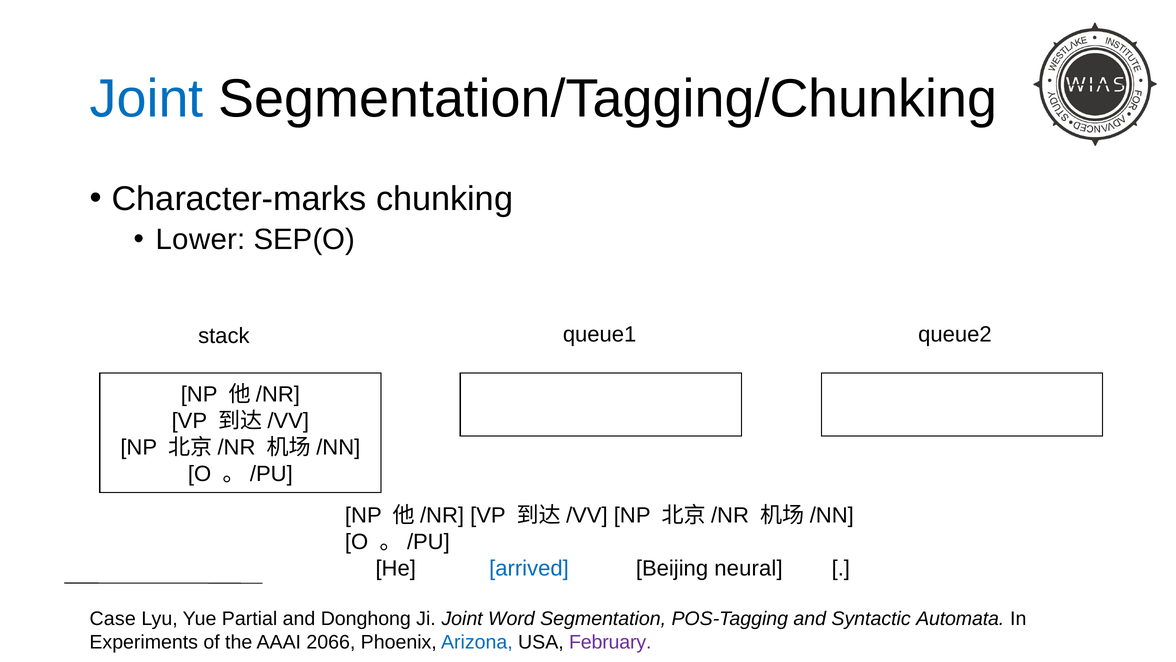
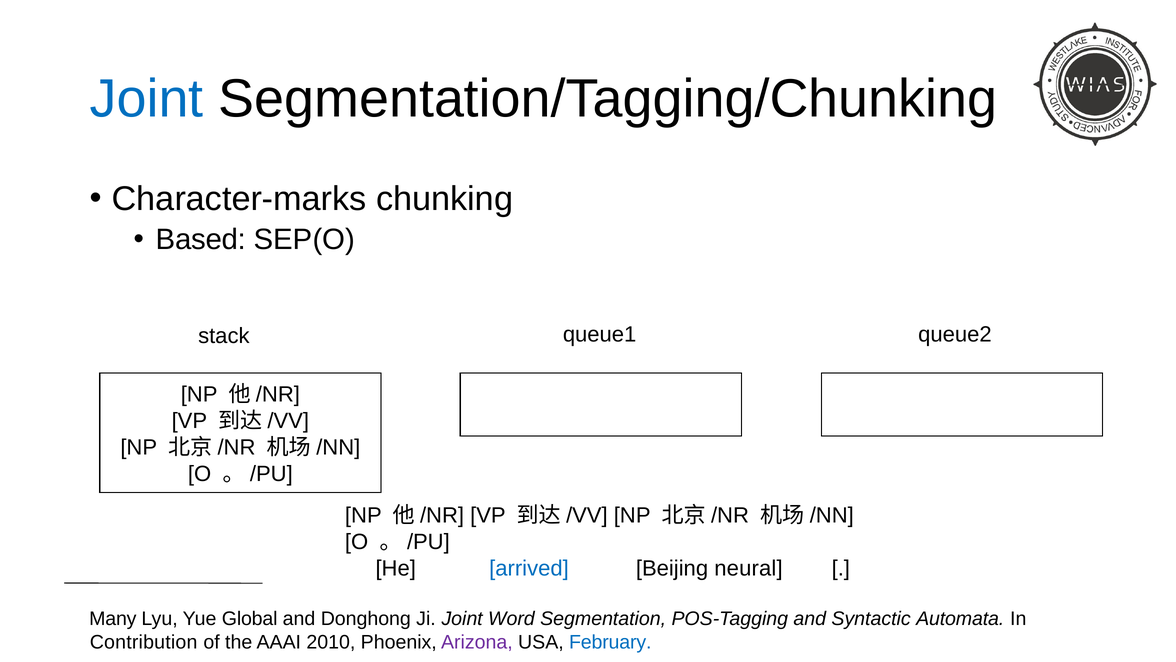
Lower: Lower -> Based (201, 239)
Case: Case -> Many (113, 618)
Partial: Partial -> Global (250, 618)
Experiments: Experiments -> Contribution (144, 642)
2066: 2066 -> 2010 (331, 642)
Arizona colour: blue -> purple (477, 642)
February colour: purple -> blue (610, 642)
